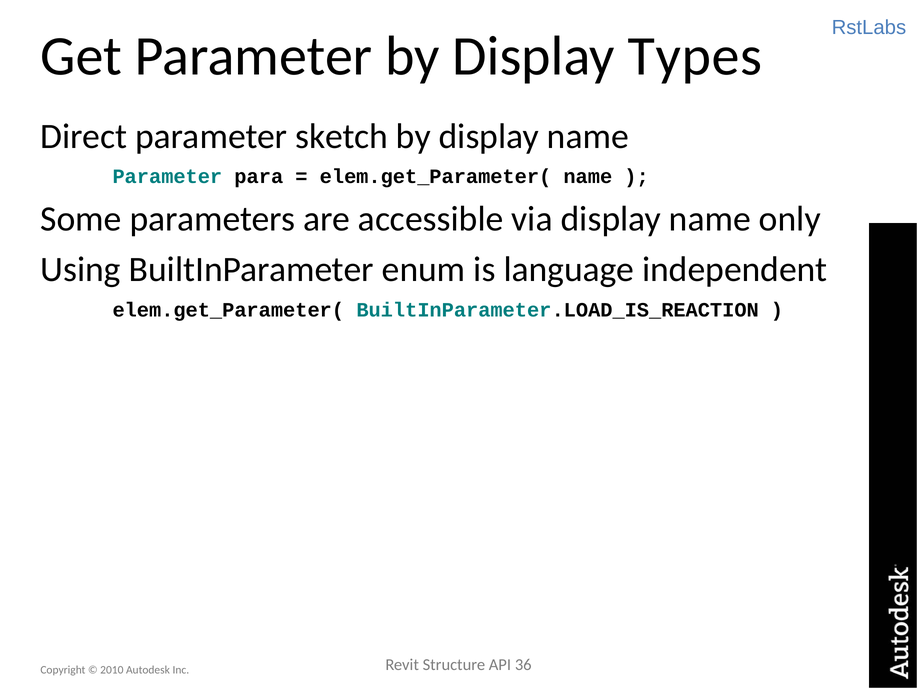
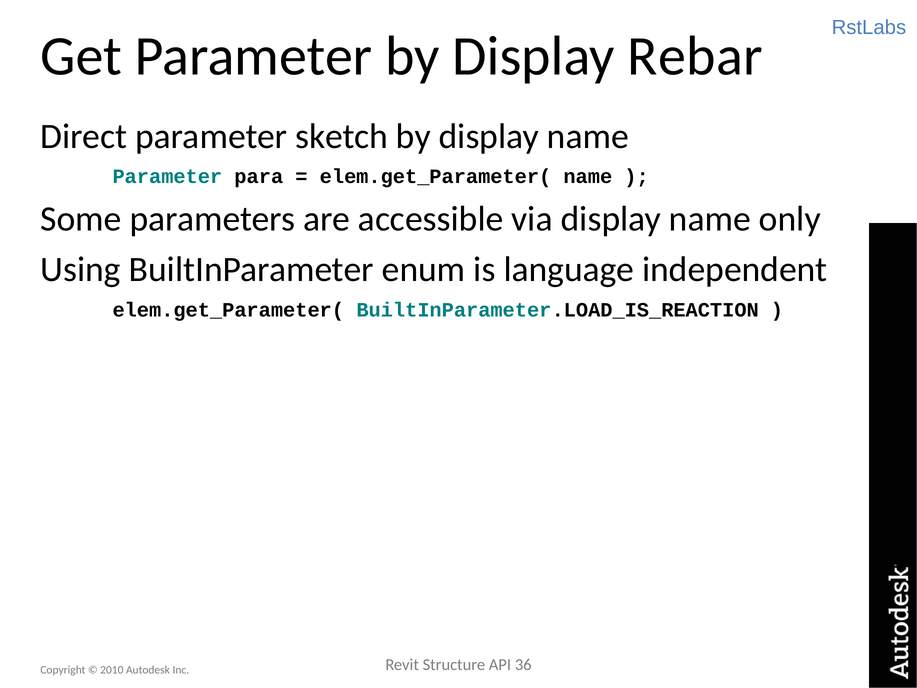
Types: Types -> Rebar (695, 56)
